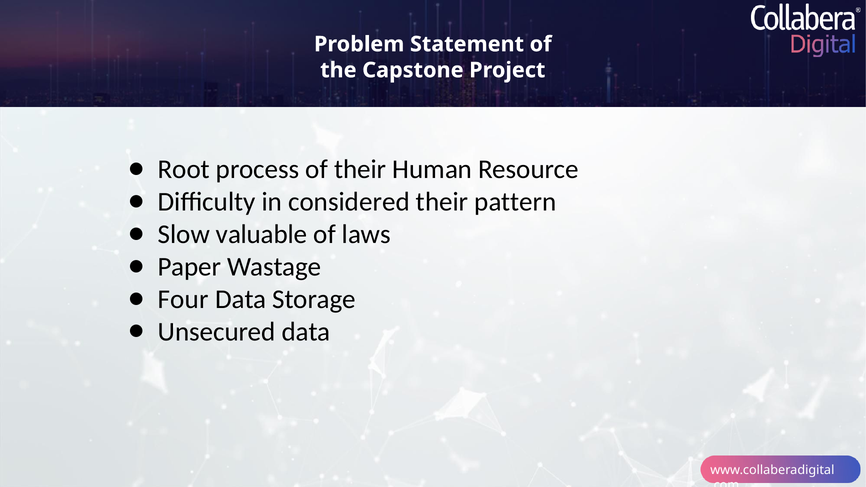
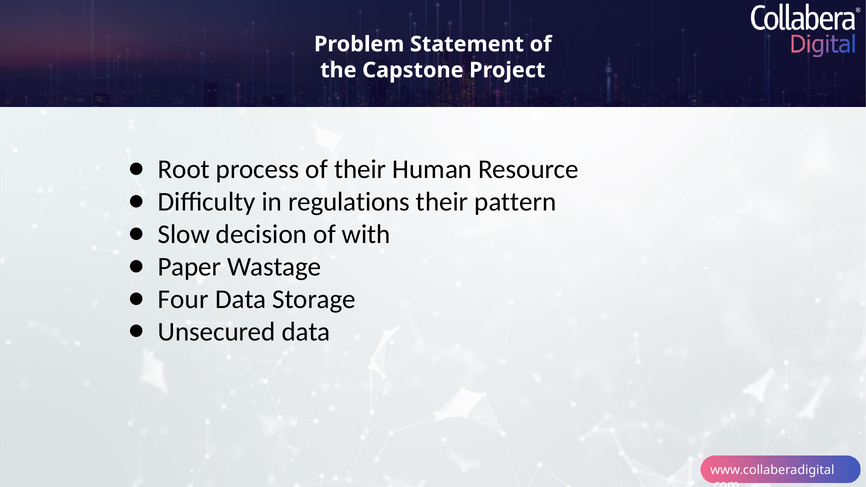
considered: considered -> regulations (349, 202)
valuable: valuable -> decision (262, 234)
laws: laws -> with (366, 234)
